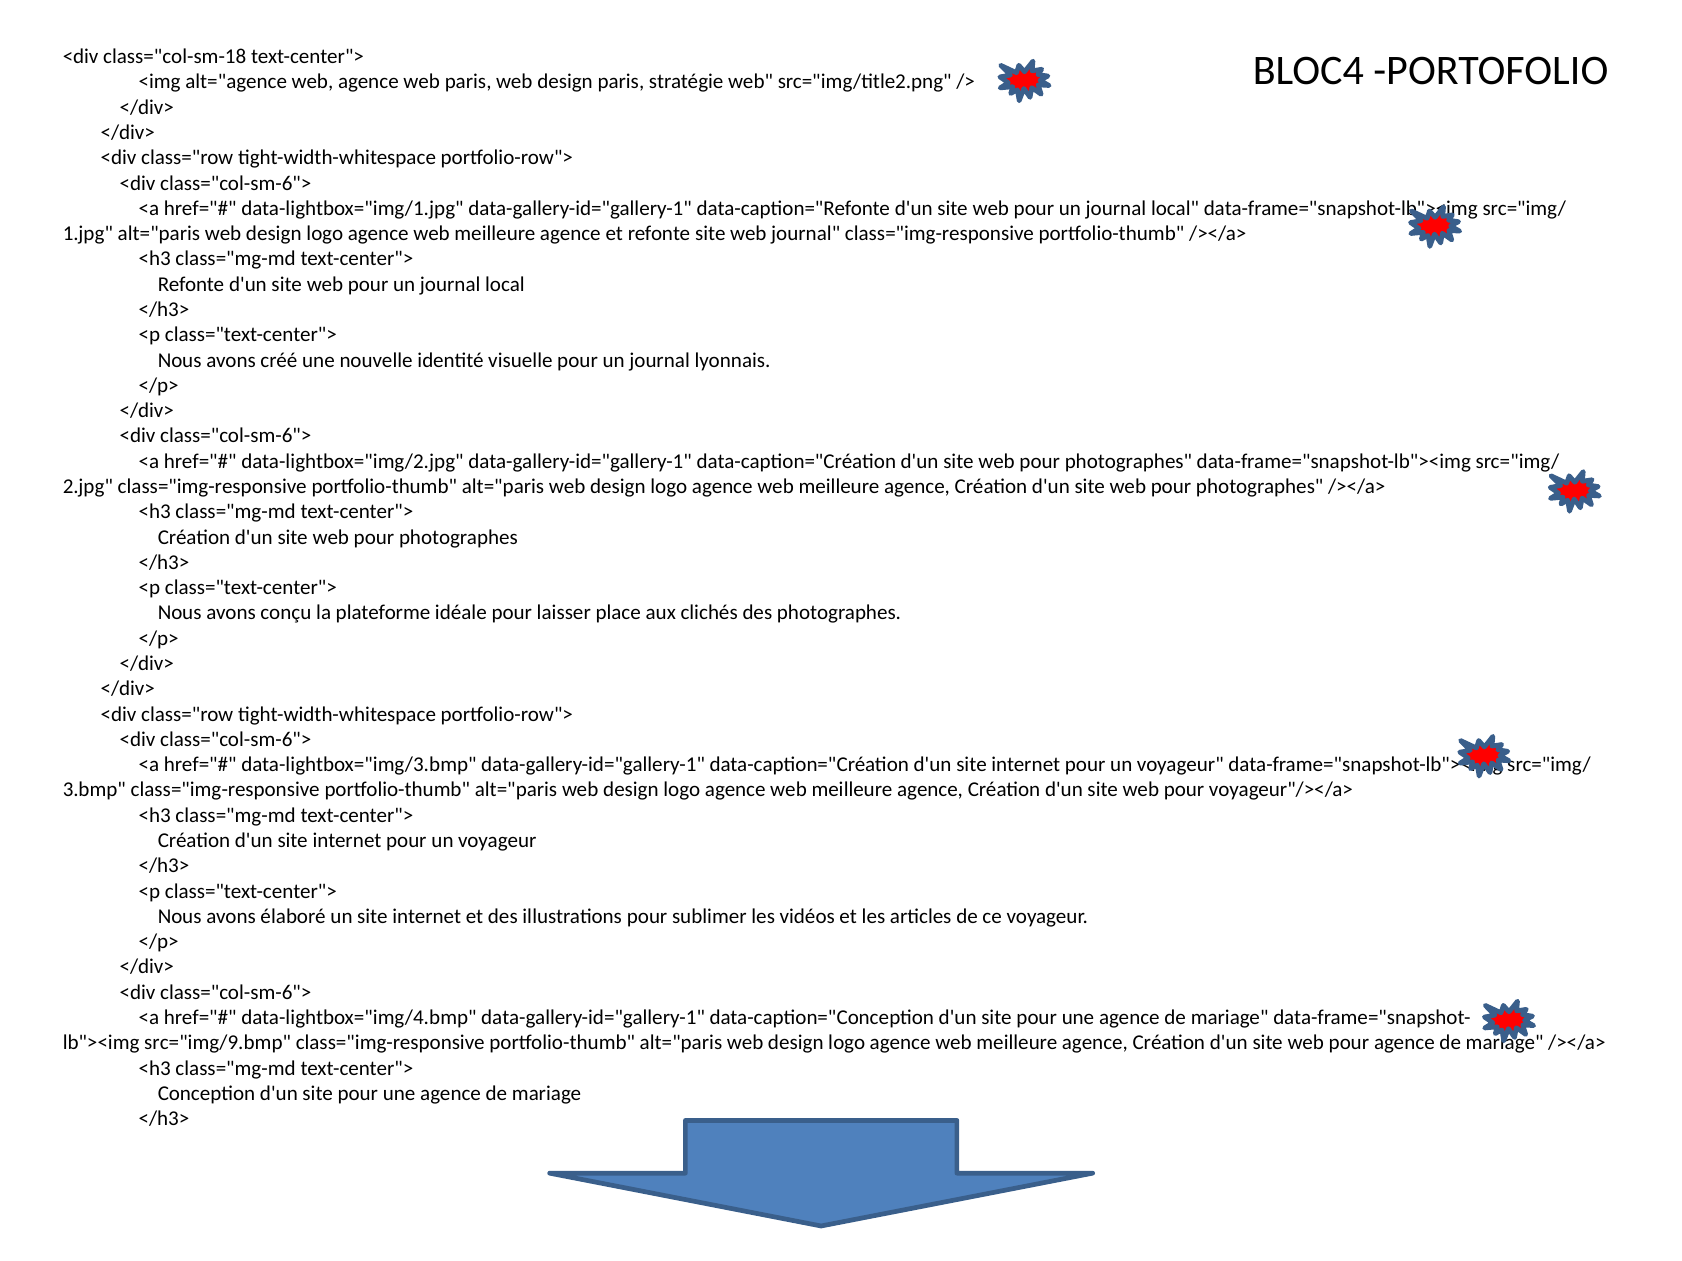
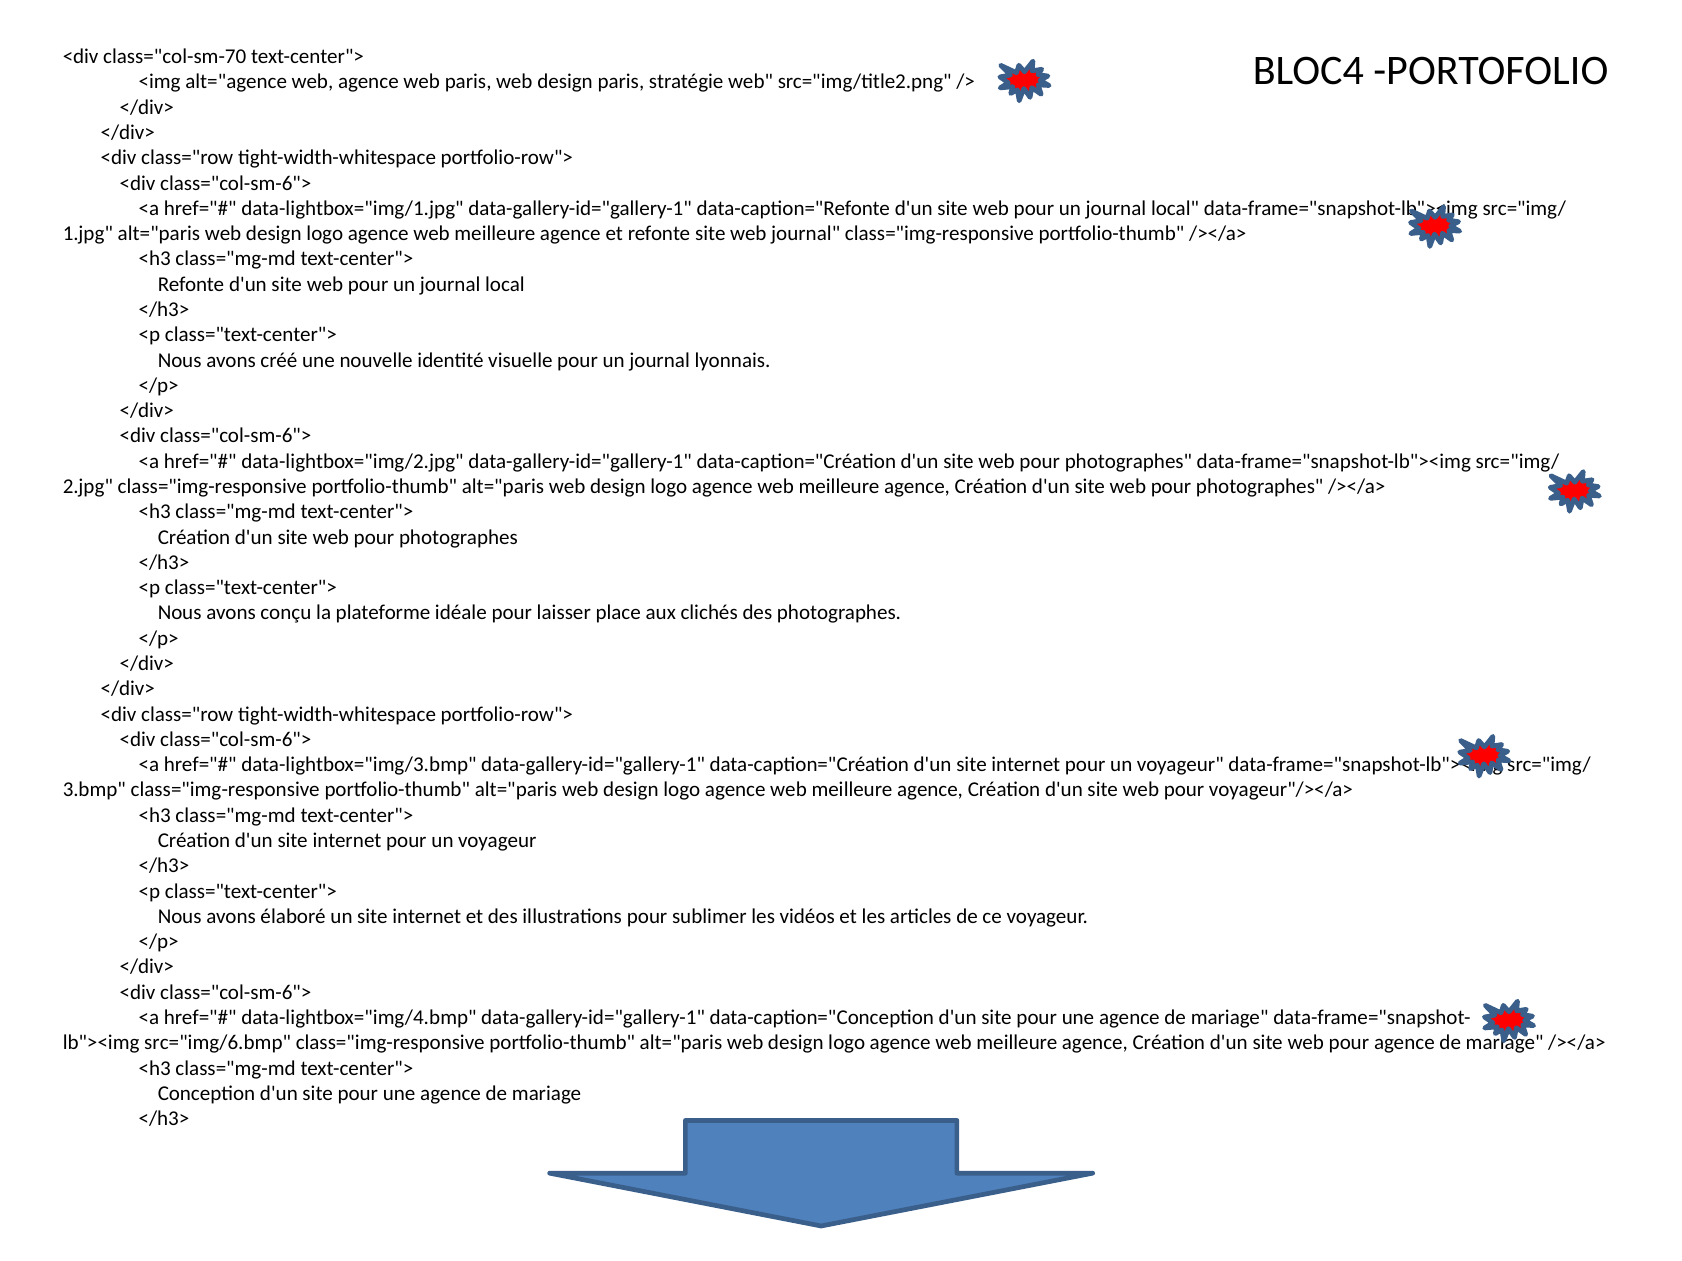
class="col-sm-18: class="col-sm-18 -> class="col-sm-70 (175, 57)
src="img/9.bmp: src="img/9.bmp -> src="img/6.bmp (218, 1043)
